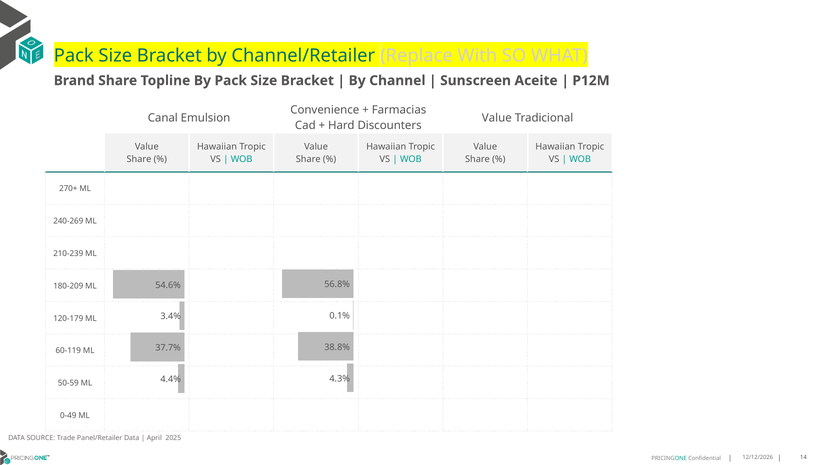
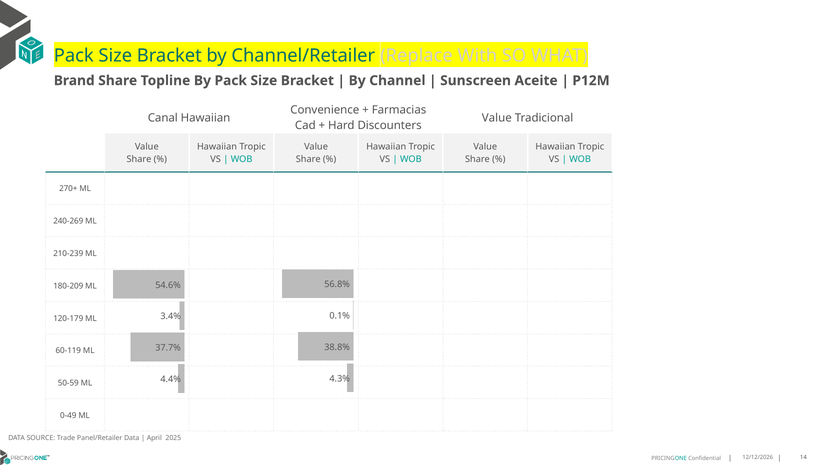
Canal Emulsion: Emulsion -> Hawaiian (206, 118)
